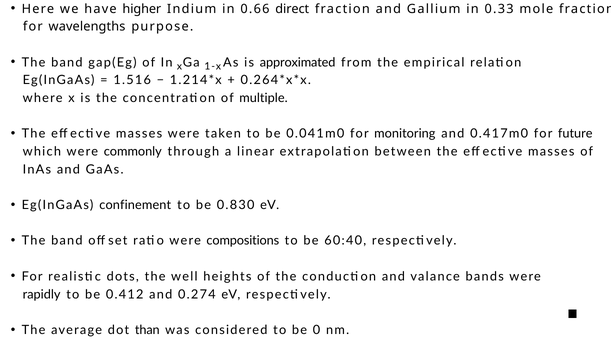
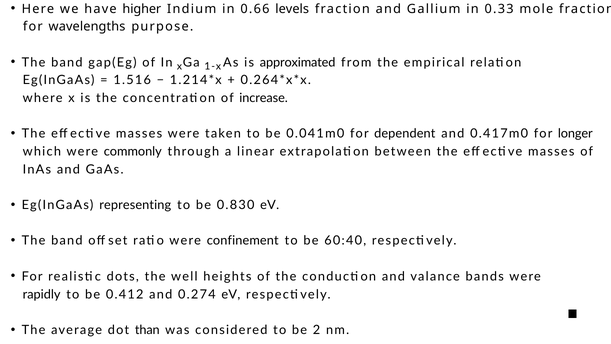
direct: direct -> levels (292, 9)
multiple: multiple -> increase (264, 98)
monitoring: monitoring -> dependent (405, 134)
future: future -> longer (575, 134)
confinement: confinement -> representing (135, 205)
compositions: compositions -> confinement (243, 241)
0: 0 -> 2 (317, 330)
